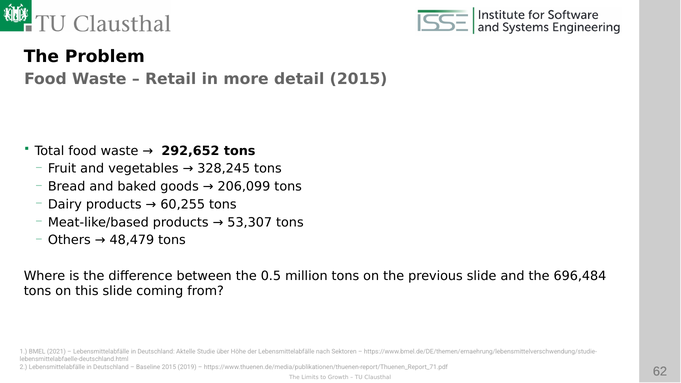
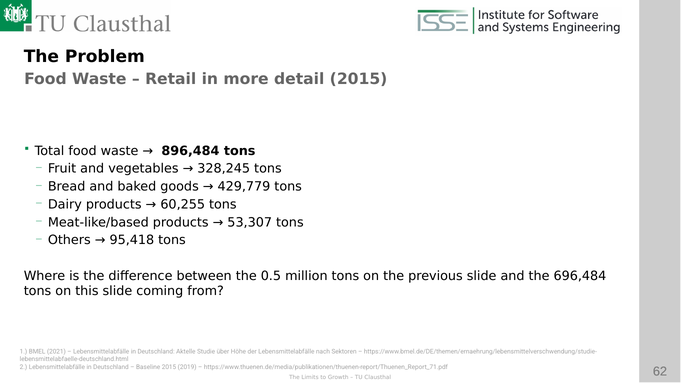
292,652: 292,652 -> 896,484 (190, 151)
206,099: 206,099 -> 429,779 (244, 187)
48,479: 48,479 -> 95,418 (132, 240)
